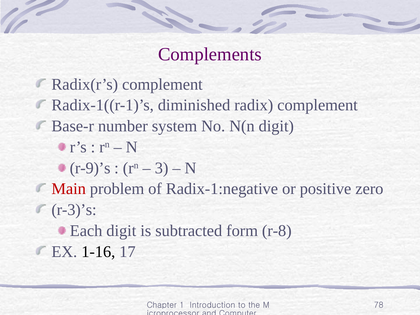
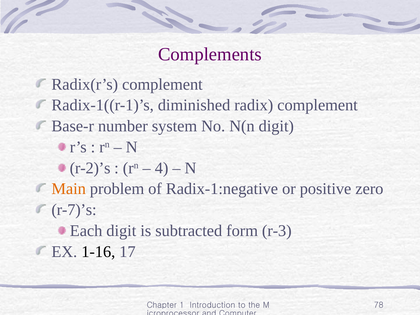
r-9)’s: r-9)’s -> r-2)’s (90, 168)
3: 3 -> 4 (162, 168)
Main colour: red -> orange (69, 189)
r-3)’s: r-3)’s -> r-7)’s (74, 210)
r-8: r-8 -> r-3 (277, 231)
